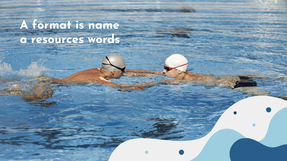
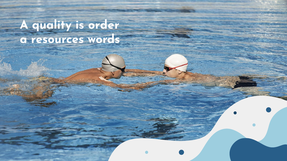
format: format -> quality (52, 25)
name: name -> order (104, 25)
